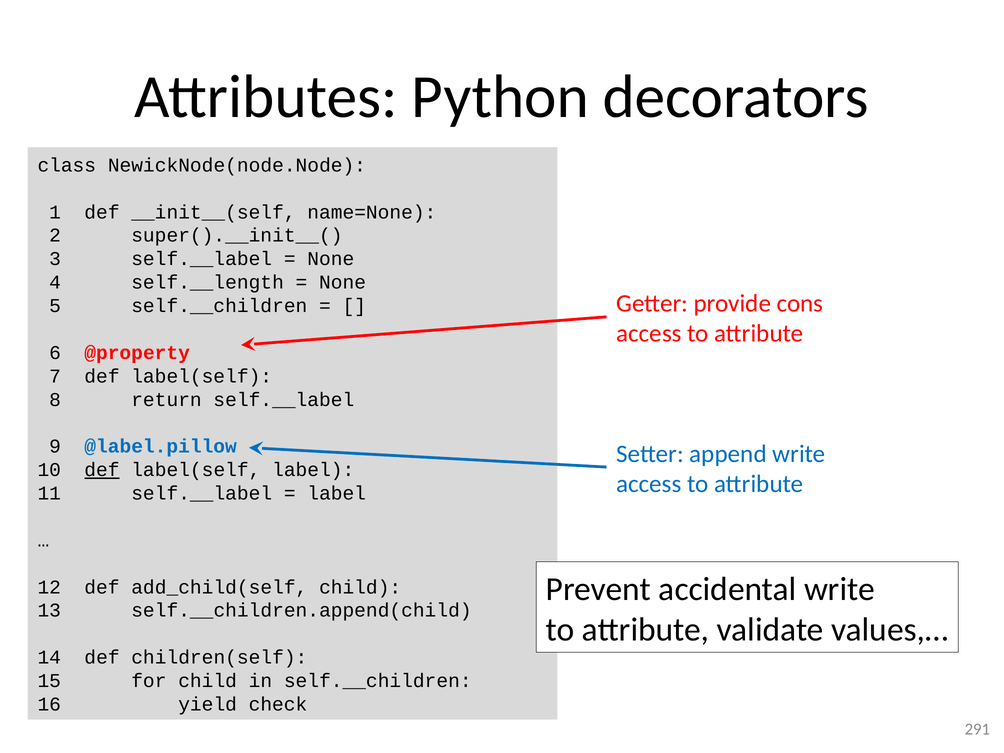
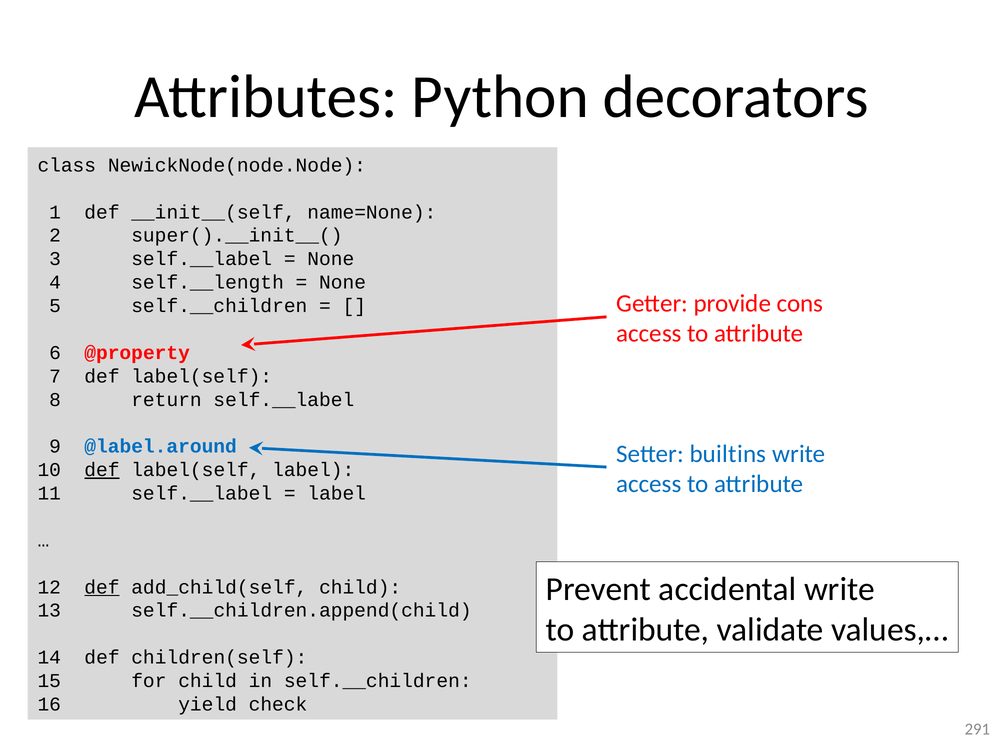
@label.pillow: @label.pillow -> @label.around (161, 446)
append: append -> builtins (728, 454)
def underline: none -> present (102, 587)
